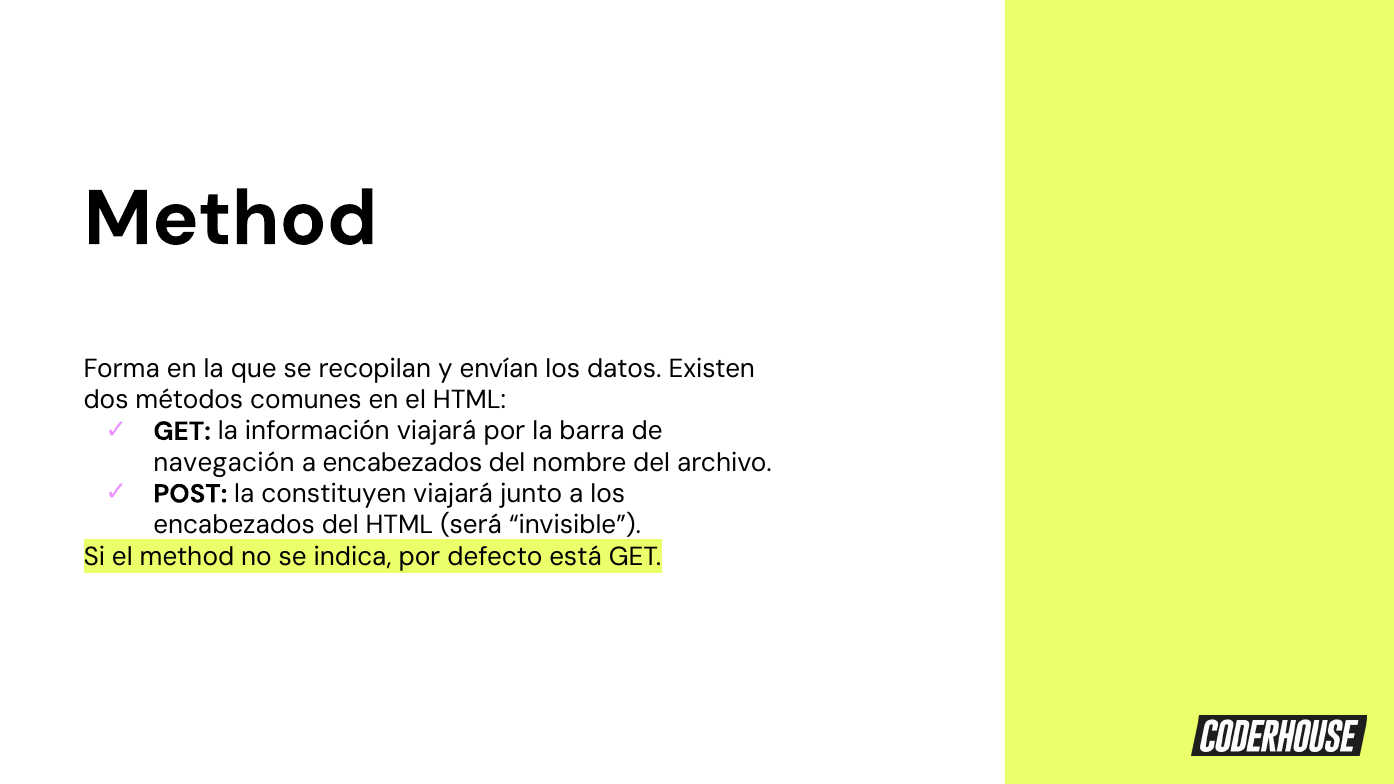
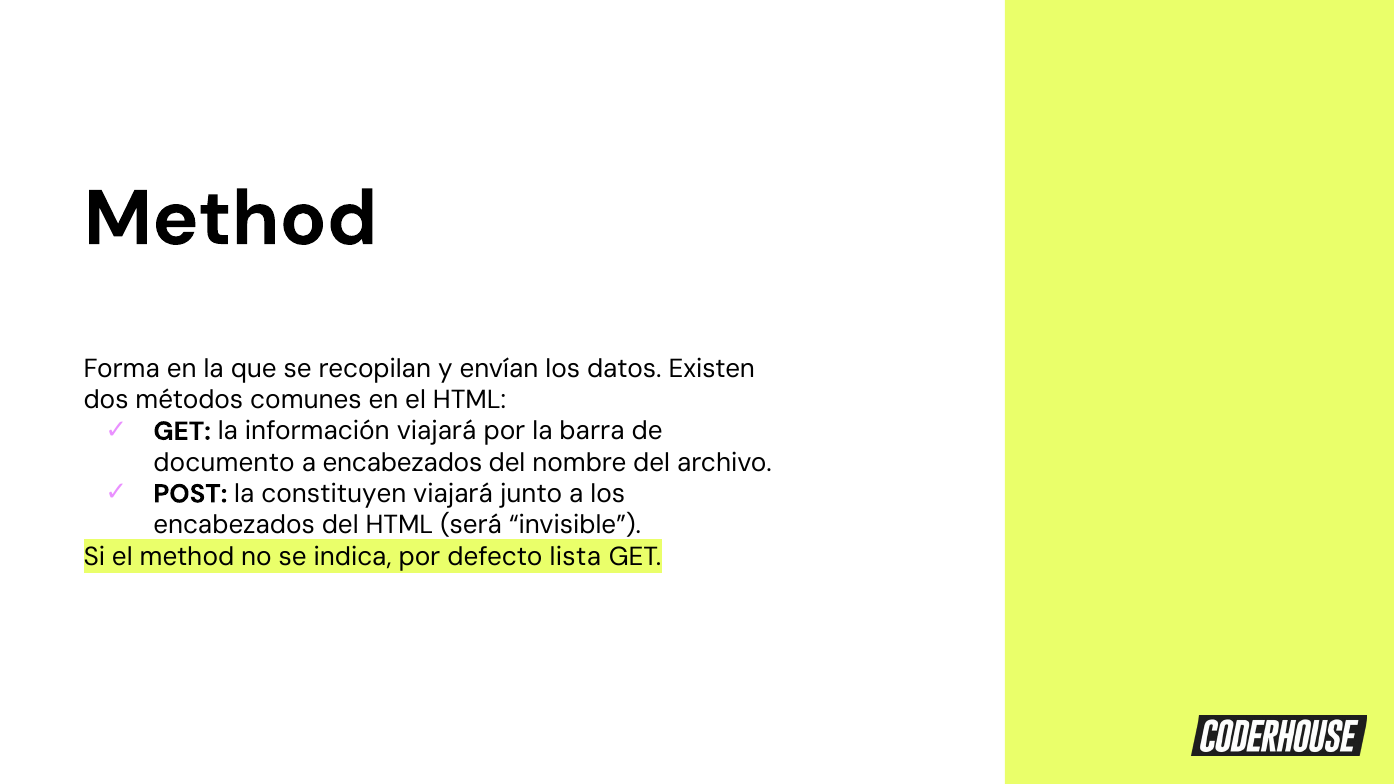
navegación: navegación -> documento (224, 463)
está: está -> lista (575, 557)
